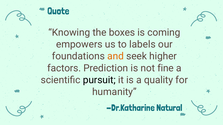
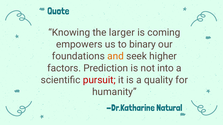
boxes: boxes -> larger (122, 33)
labels: labels -> binary (143, 45)
fine: fine -> into (166, 68)
pursuit colour: black -> red (99, 80)
